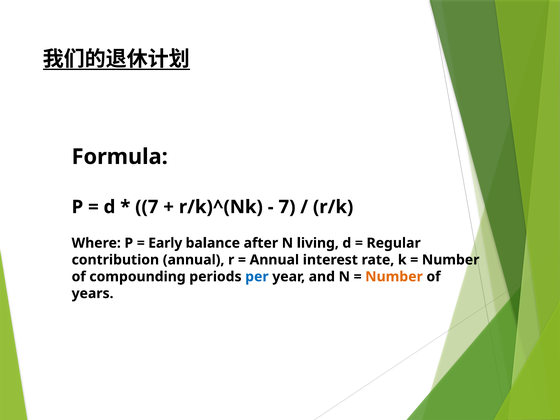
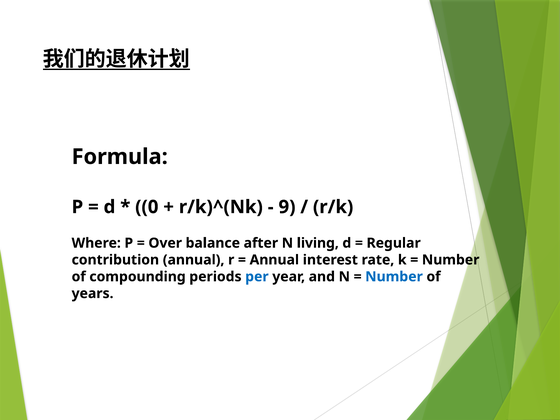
7: 7 -> 0 (147, 207)
7: 7 -> 9 (287, 207)
Early: Early -> Over (165, 243)
Number colour: orange -> blue (394, 277)
